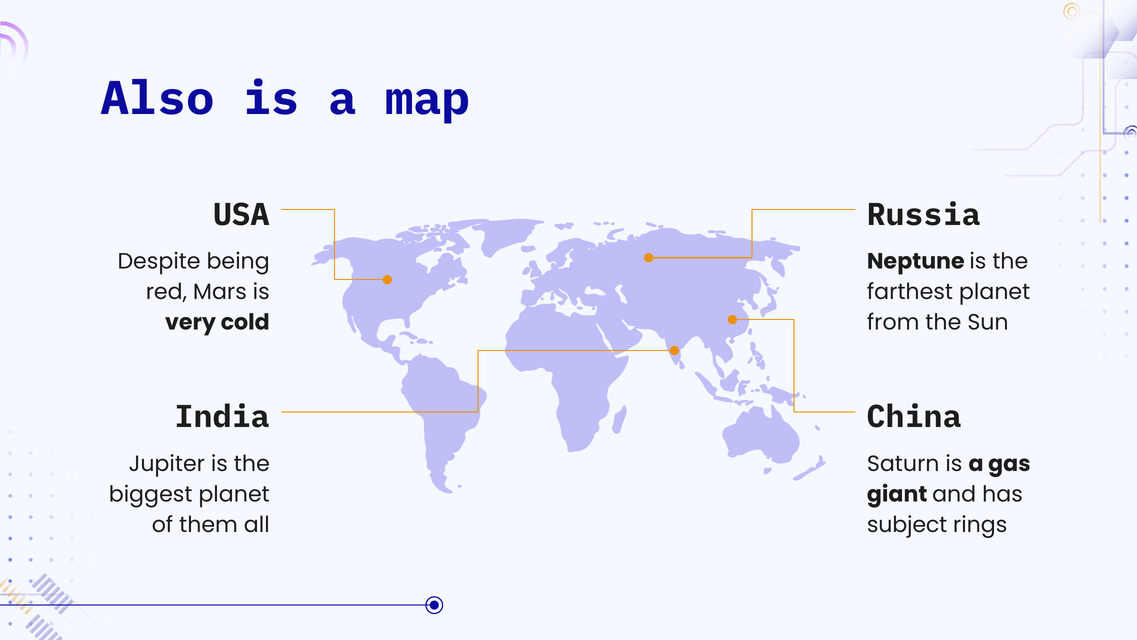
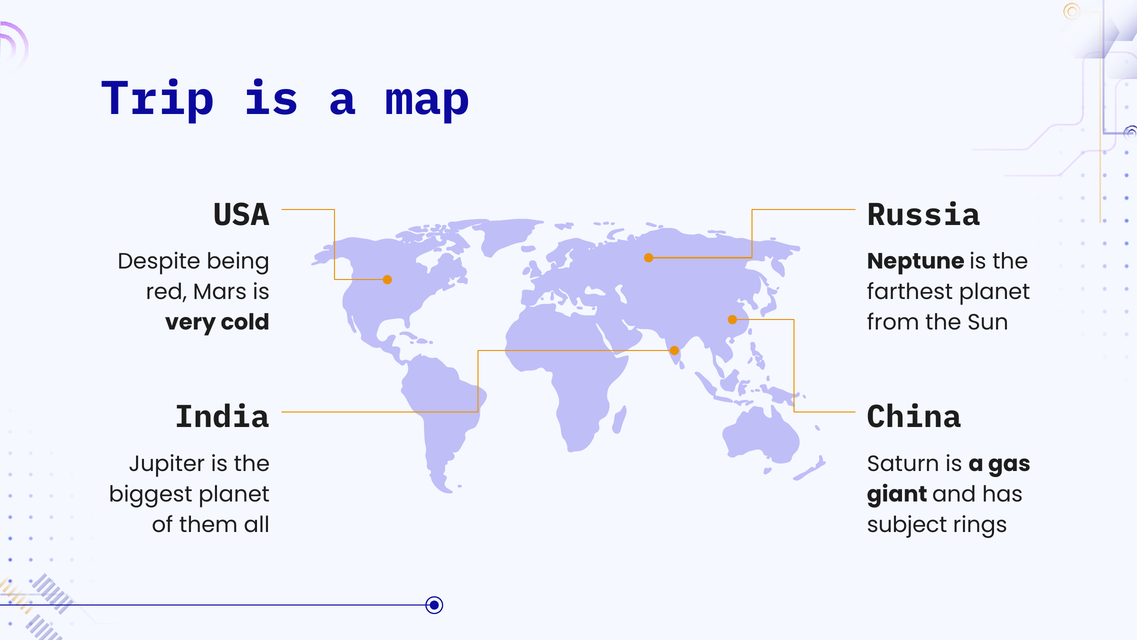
Also: Also -> Trip (158, 98)
